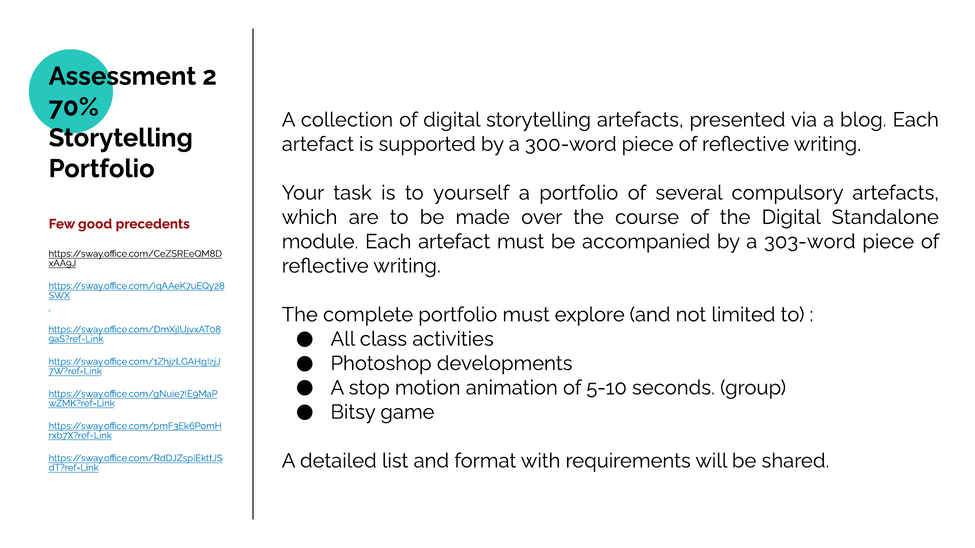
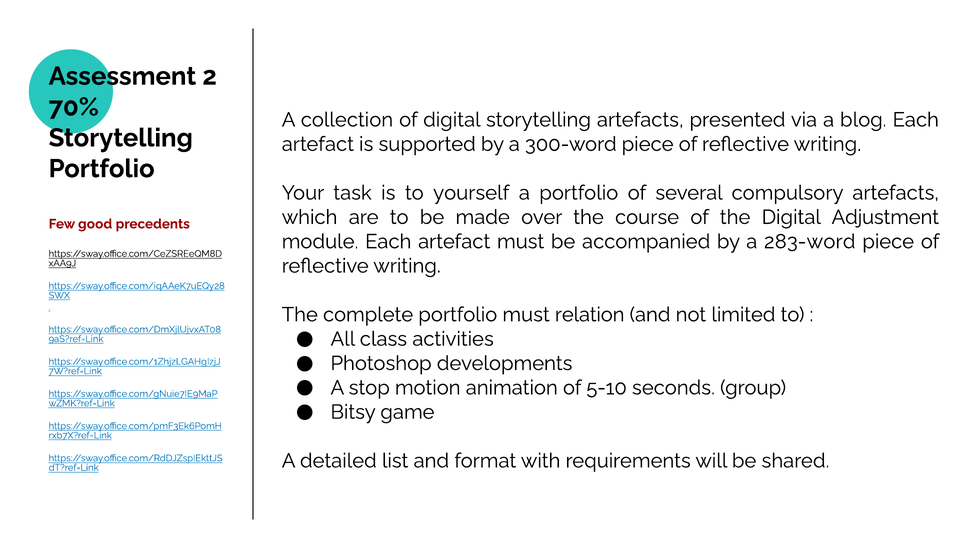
Standalone: Standalone -> Adjustment (885, 217)
303-word: 303-word -> 283-word (810, 242)
explore: explore -> relation (590, 315)
